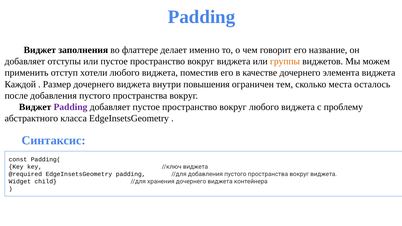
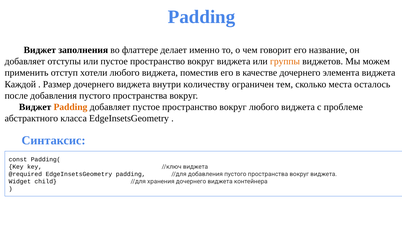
повышения: повышения -> количеству (206, 84)
Padding colour: purple -> orange (70, 107)
проблему: проблему -> проблеме (343, 107)
